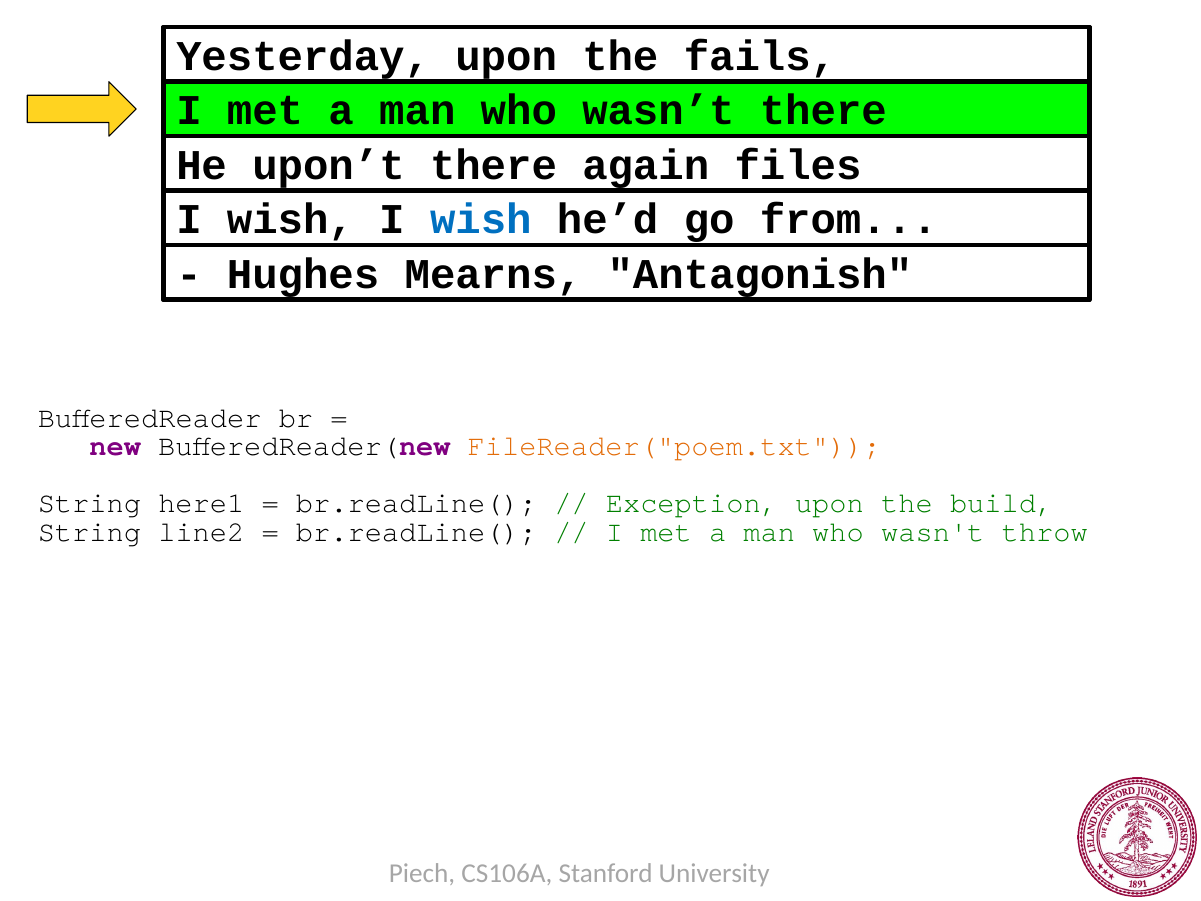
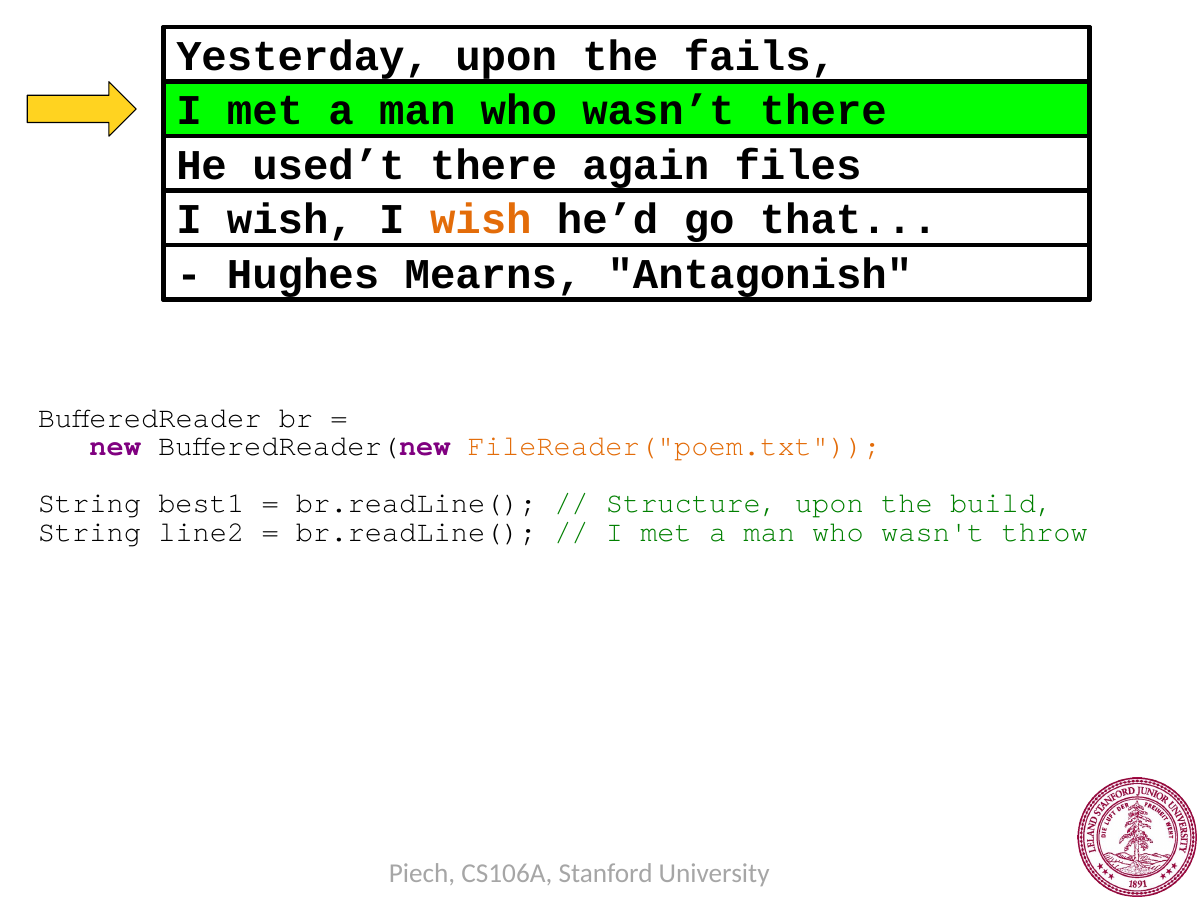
upon’t: upon’t -> used’t (329, 165)
wish colour: blue -> orange (481, 219)
from: from -> that (849, 219)
here1: here1 -> best1 (201, 503)
Exception: Exception -> Structure (692, 503)
